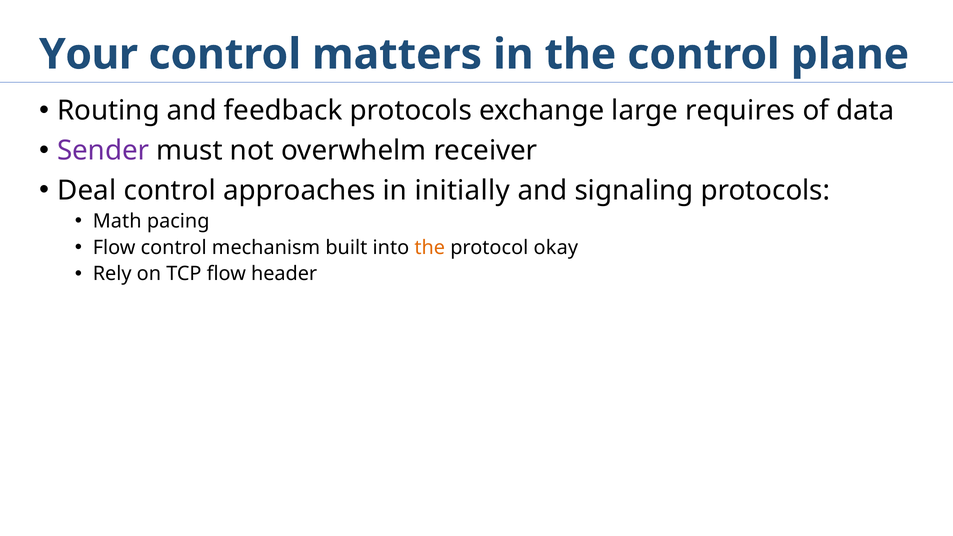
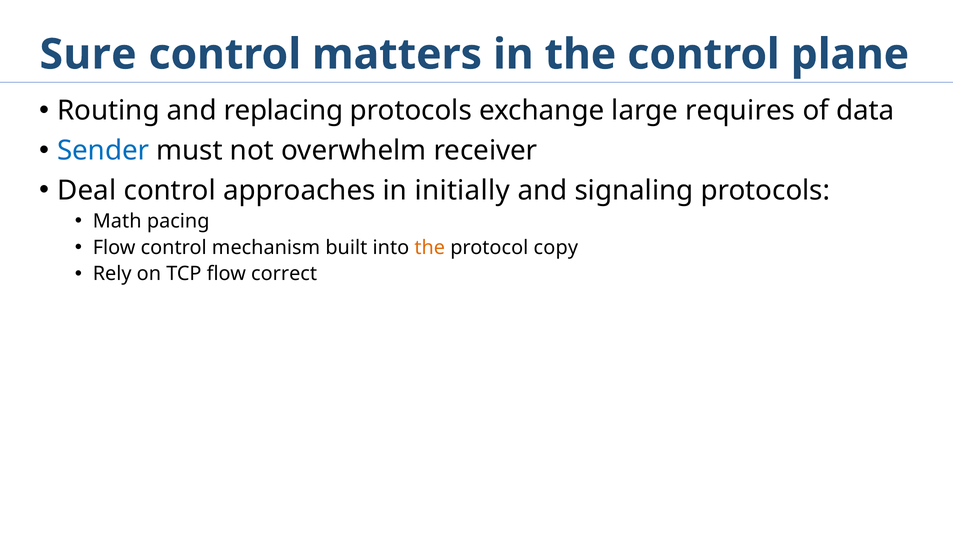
Your: Your -> Sure (88, 55)
feedback: feedback -> replacing (283, 111)
Sender colour: purple -> blue (103, 150)
okay: okay -> copy (556, 248)
header: header -> correct (284, 274)
